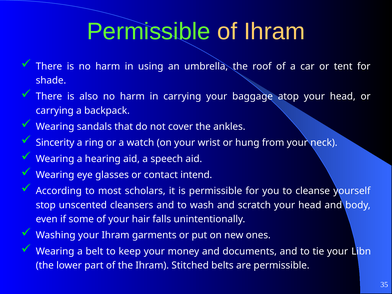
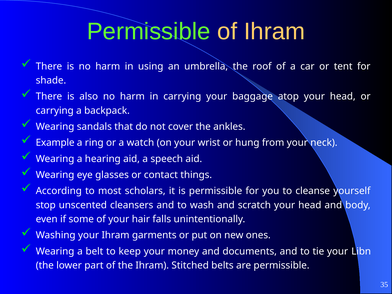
Sincerity: Sincerity -> Example (55, 143)
intend: intend -> things (196, 175)
